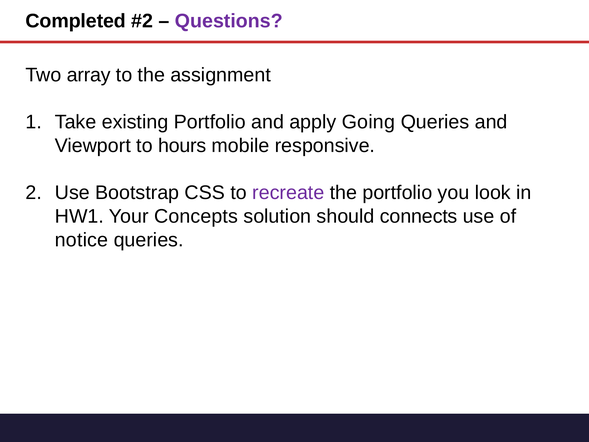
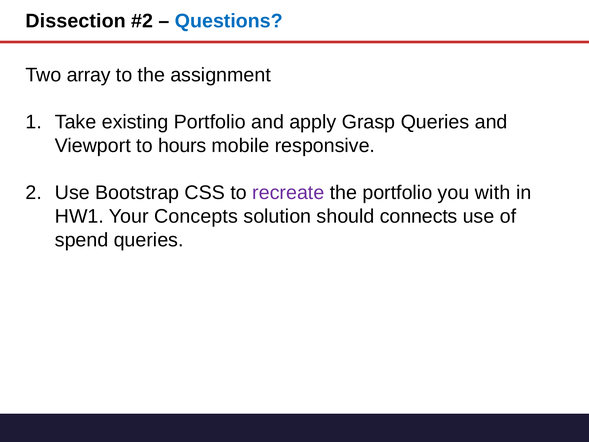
Completed: Completed -> Dissection (76, 21)
Questions colour: purple -> blue (229, 21)
Going: Going -> Grasp (368, 122)
look: look -> with (493, 193)
notice: notice -> spend (82, 240)
